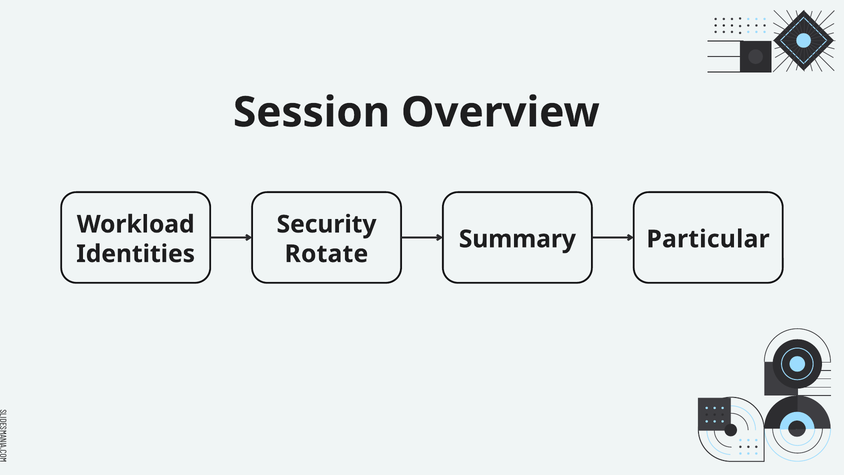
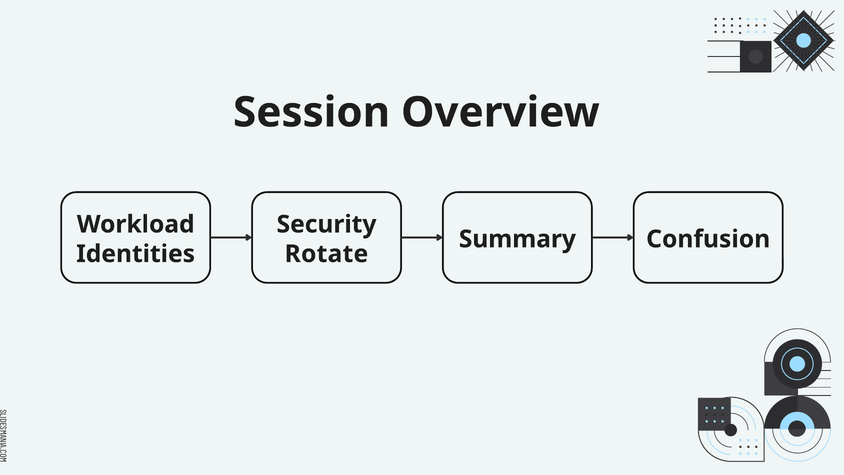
Particular: Particular -> Confusion (708, 239)
